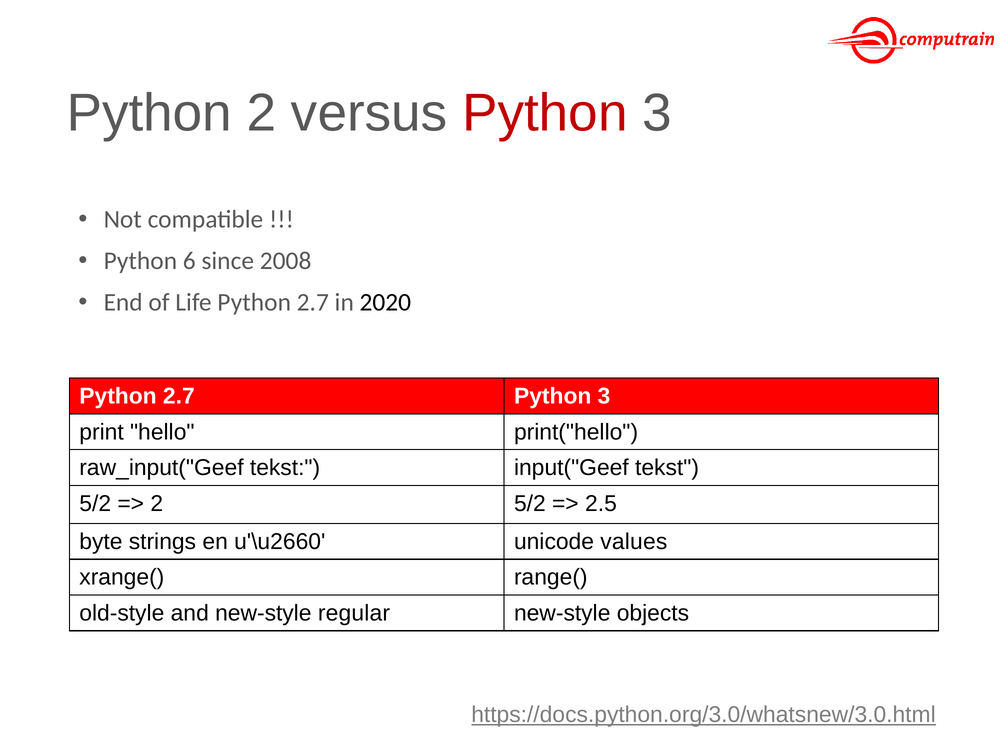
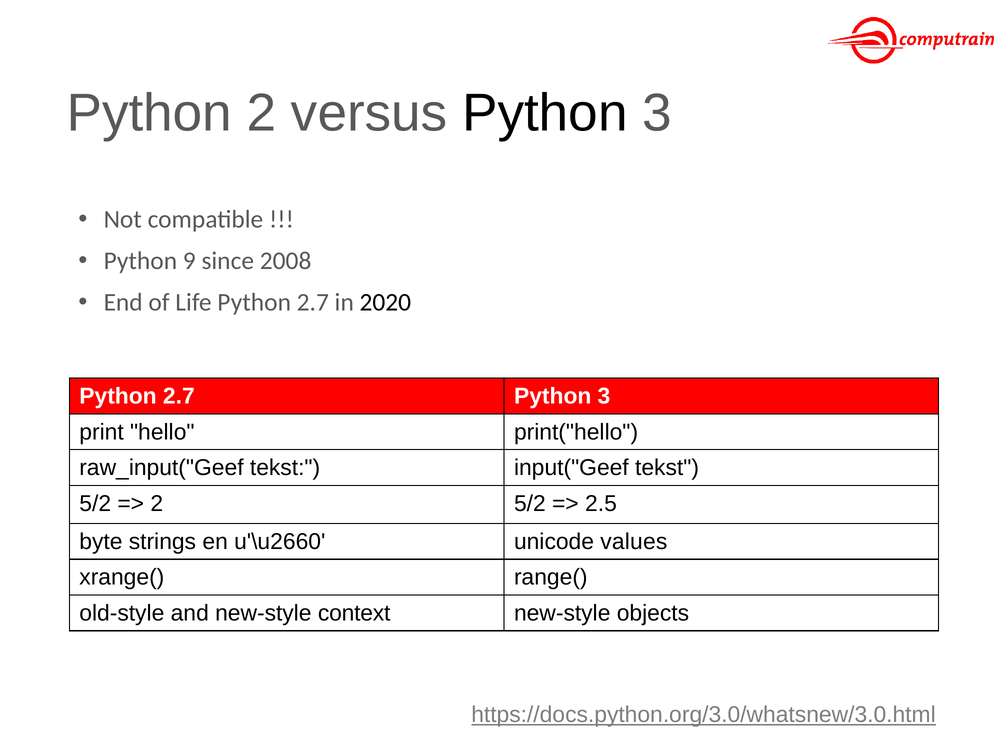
Python colour: red -> black (545, 113)
6: 6 -> 9 (189, 261)
regular: regular -> context (354, 613)
